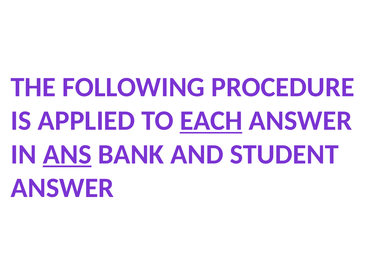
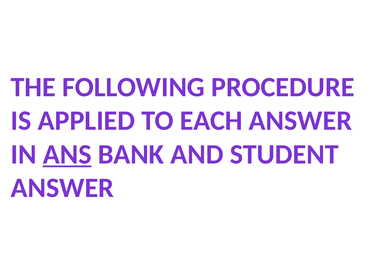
EACH underline: present -> none (211, 121)
